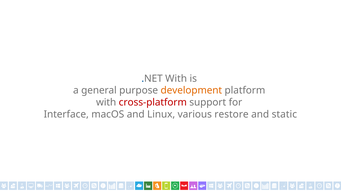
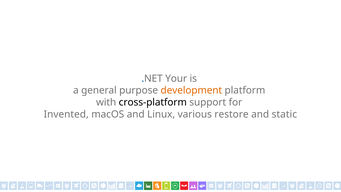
.NET With: With -> Your (176, 78)
cross-platform colour: red -> black (153, 102)
Interface: Interface -> Invented (66, 114)
